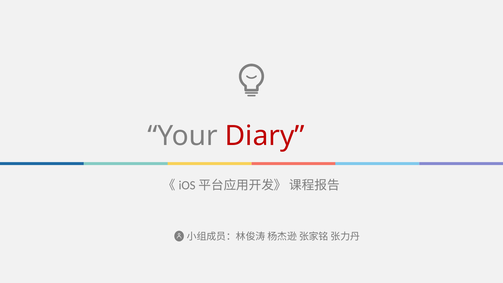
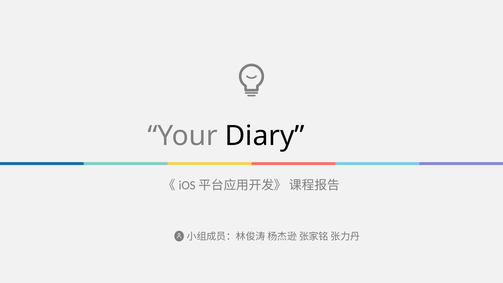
Diary colour: red -> black (265, 136)
